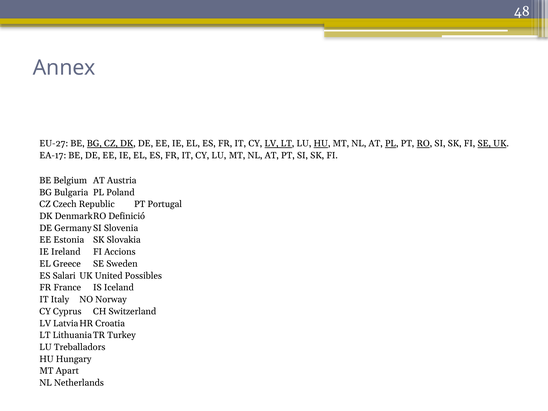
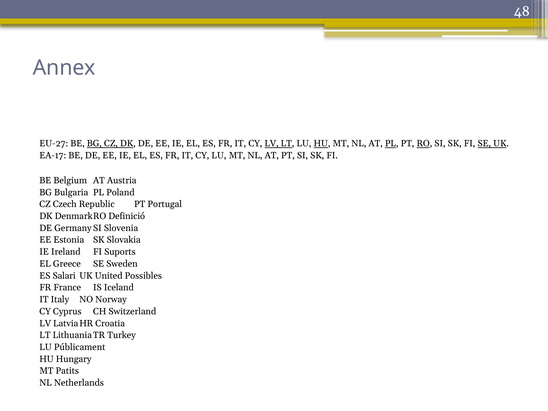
Accions: Accions -> Suports (120, 252)
Treballadors: Treballadors -> Públicament (80, 347)
Apart: Apart -> Patits (67, 371)
